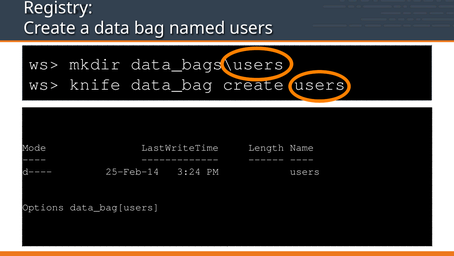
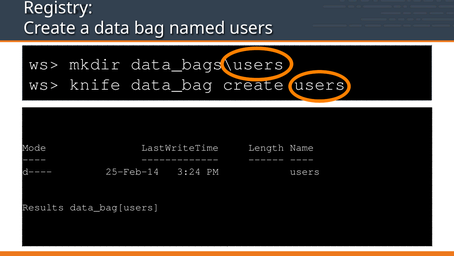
Options: Options -> Results (43, 207)
